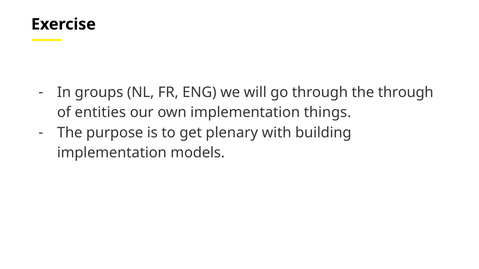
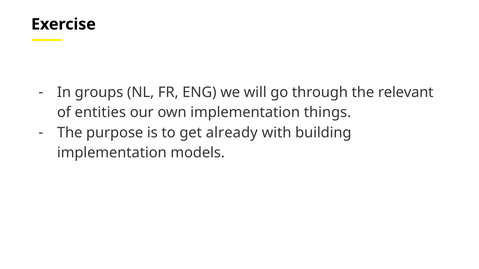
the through: through -> relevant (406, 92)
plenary: plenary -> already (232, 133)
